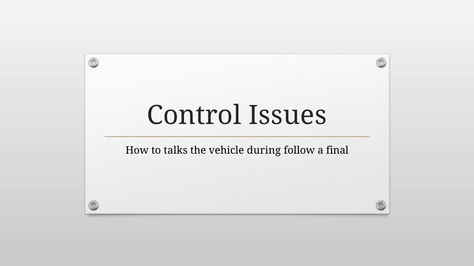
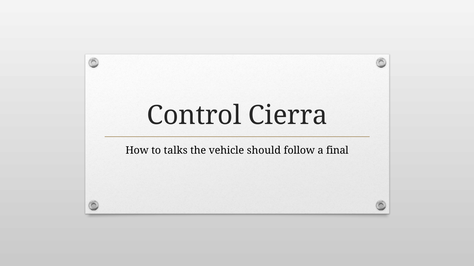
Issues: Issues -> Cierra (288, 116)
during: during -> should (264, 151)
